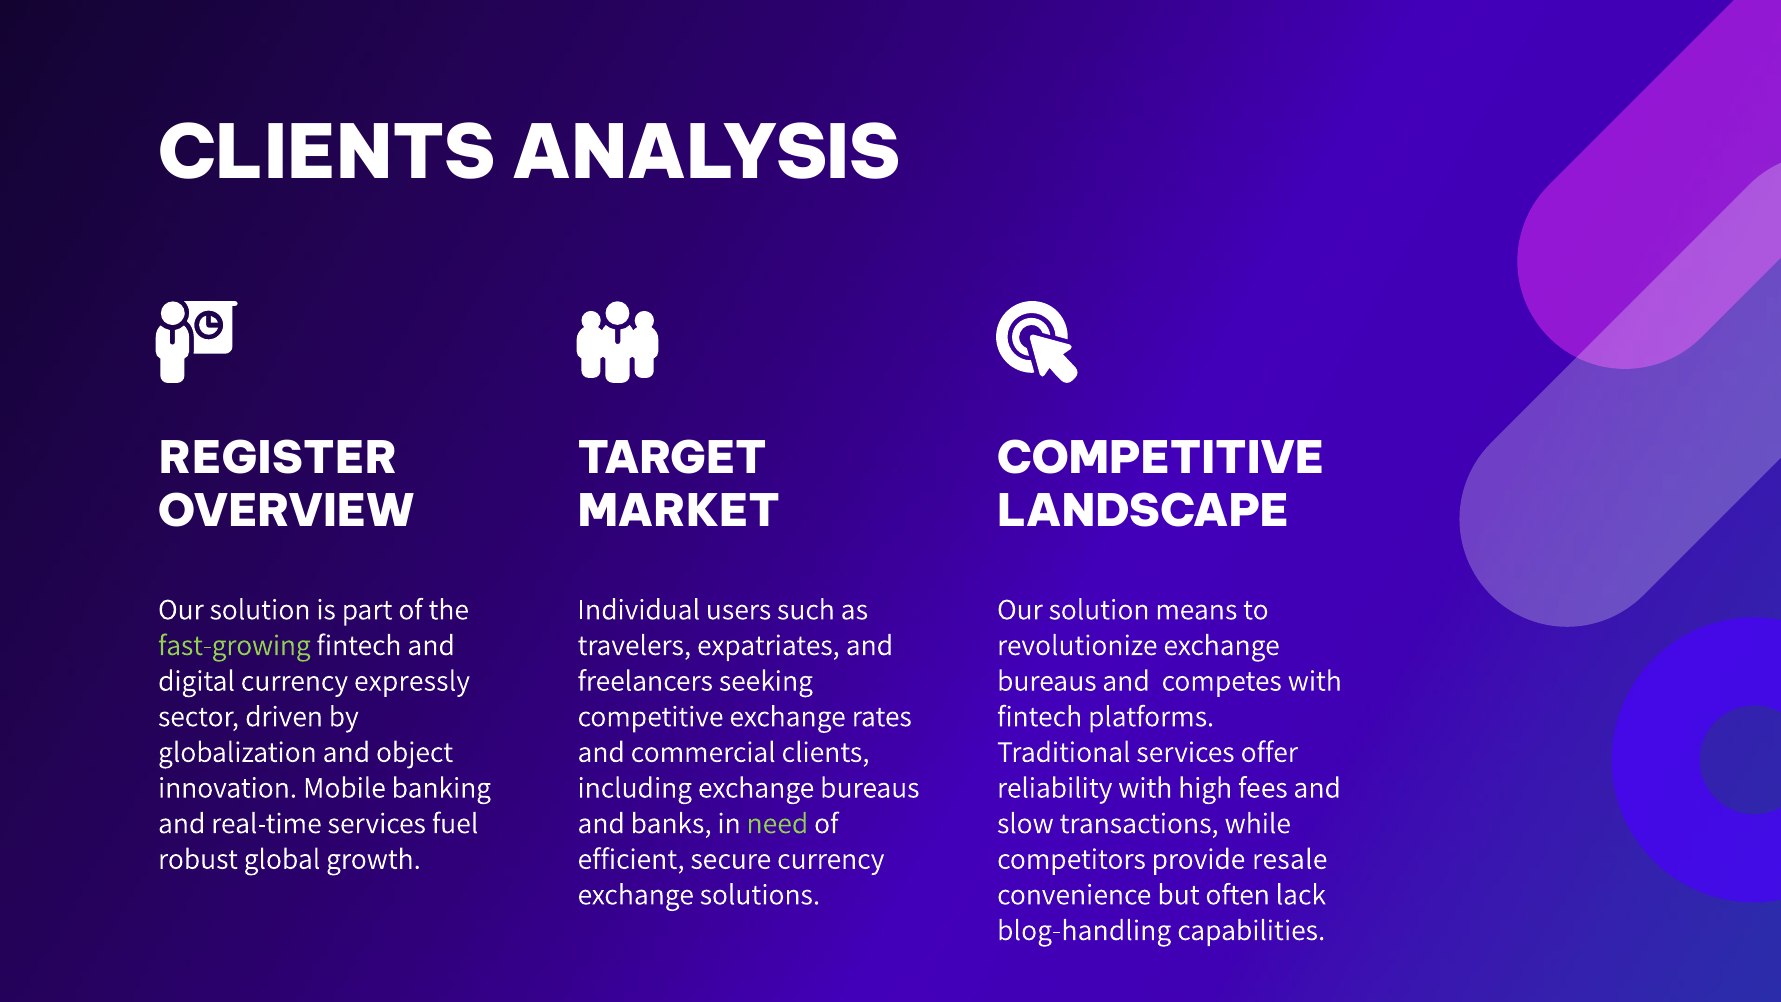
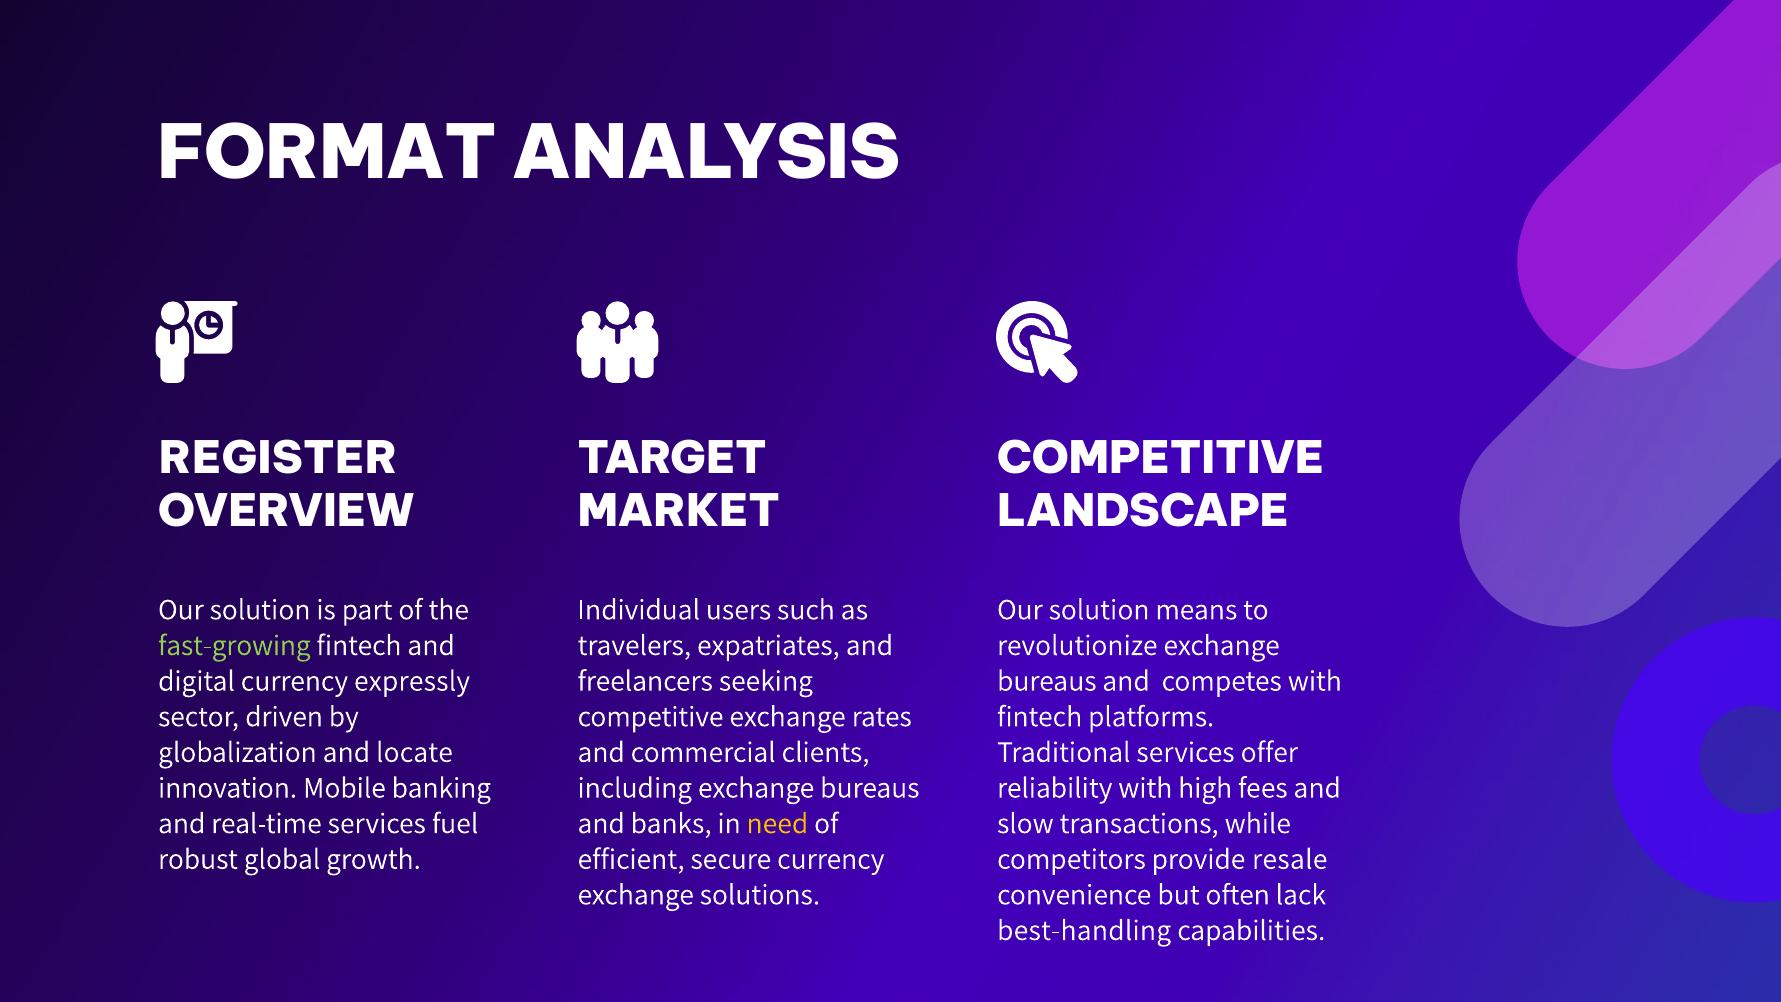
CLIENTS: CLIENTS -> FORMAT (327, 154)
object: object -> locate (414, 752)
need colour: light green -> yellow (777, 823)
blog-handling: blog-handling -> best-handling (1084, 930)
